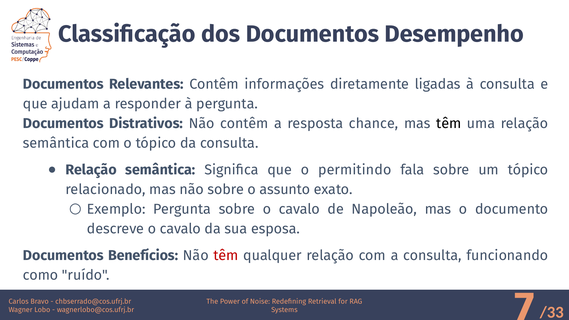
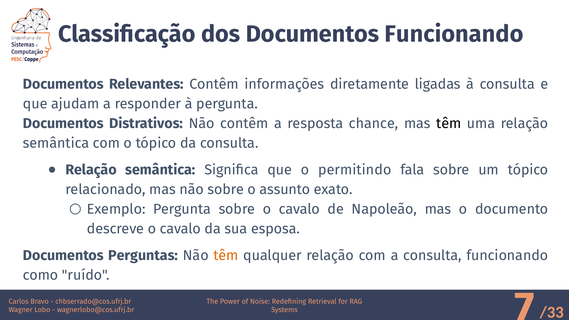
Documentos Desempenho: Desempenho -> Funcionando (454, 34)
Benefícios: Benefícios -> Perguntas (143, 256)
têm colour: red -> orange (226, 256)
